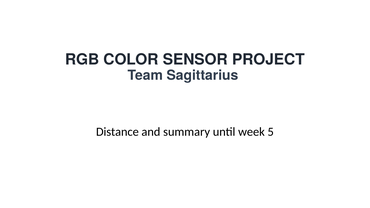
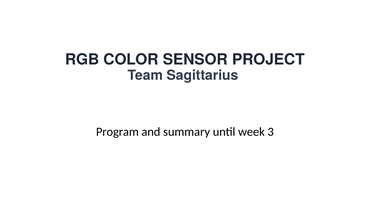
Distance: Distance -> Program (117, 132)
5: 5 -> 3 (271, 132)
